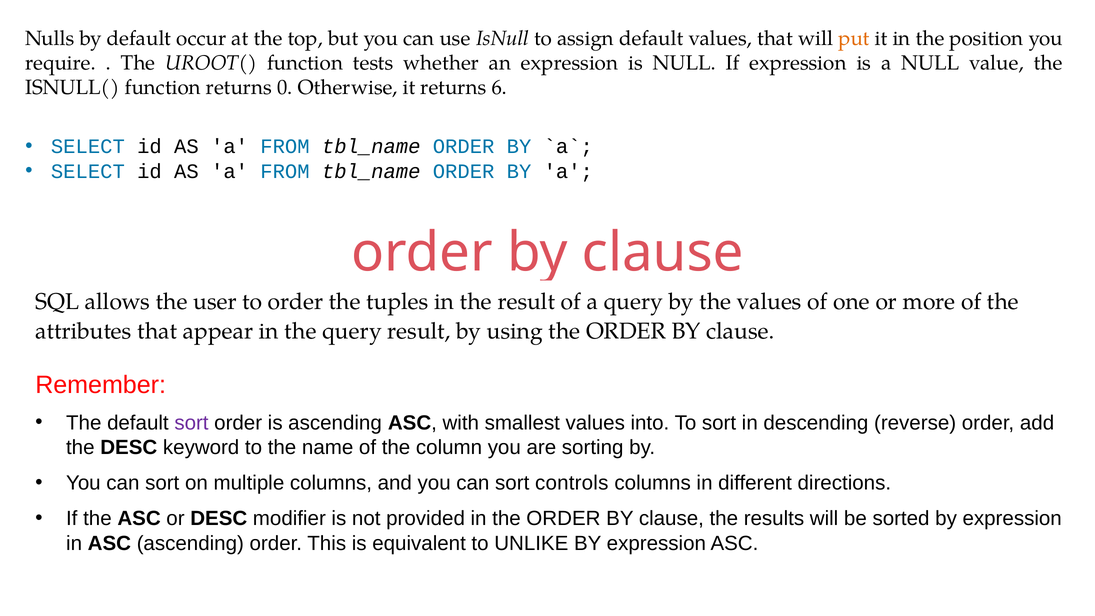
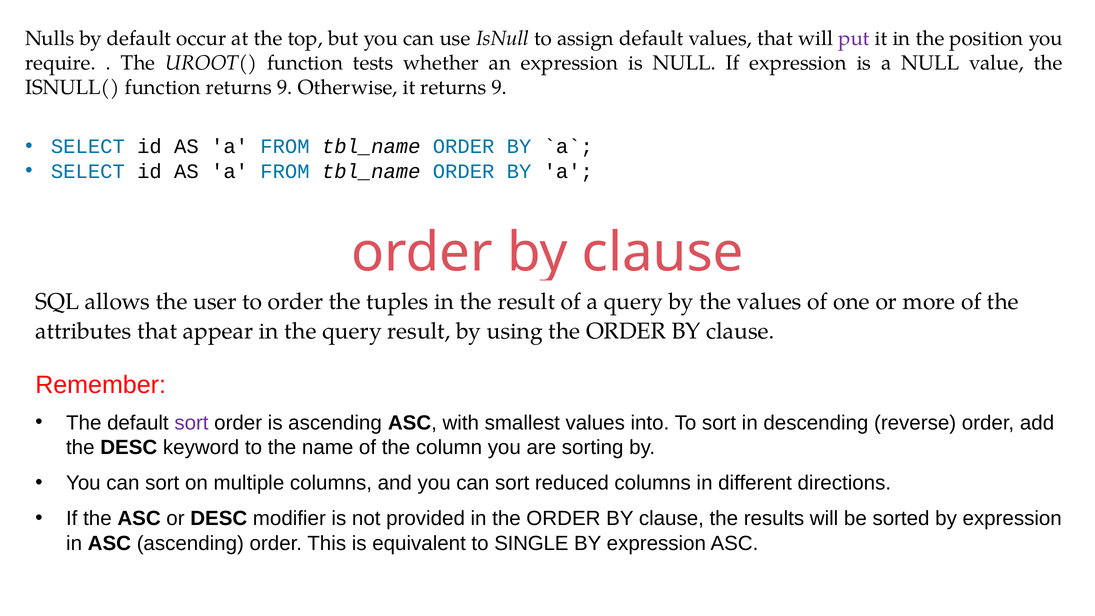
put colour: orange -> purple (854, 38)
function returns 0: 0 -> 9 (285, 88)
it returns 6: 6 -> 9 (499, 88)
controls: controls -> reduced (572, 483)
UNLIKE: UNLIKE -> SINGLE (531, 543)
